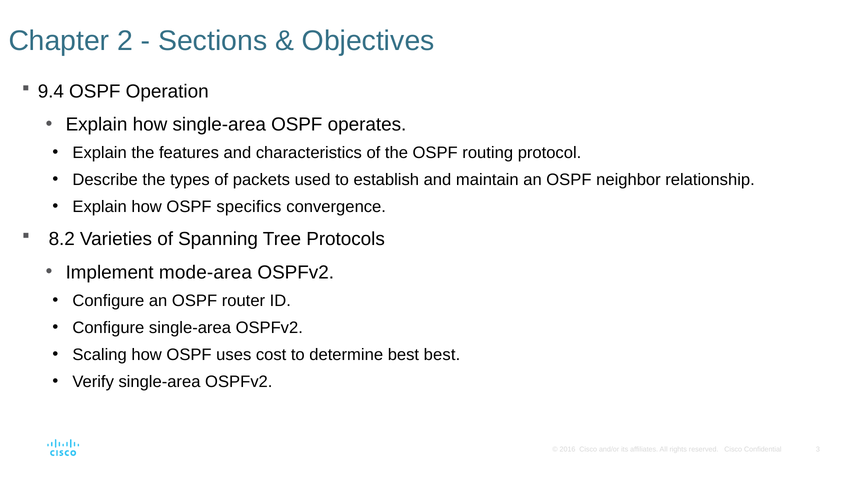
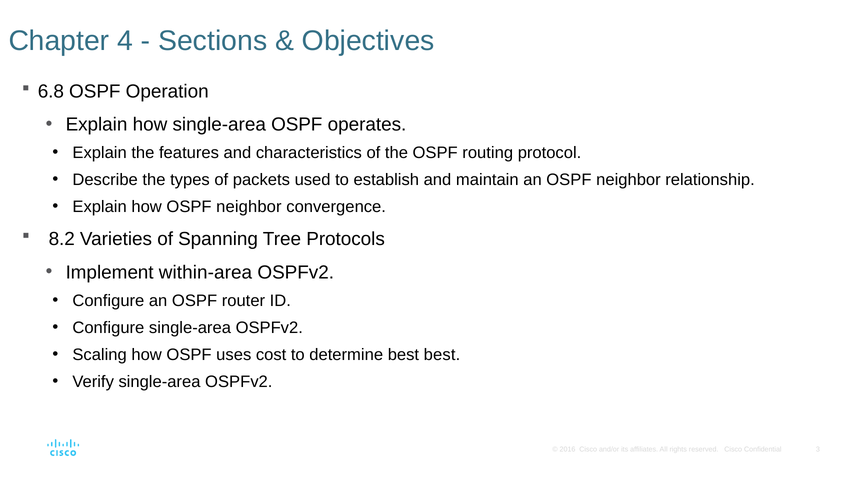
2: 2 -> 4 (125, 41)
9.4: 9.4 -> 6.8 (51, 91)
how OSPF specifics: specifics -> neighbor (249, 207)
mode-area: mode-area -> within-area (205, 273)
